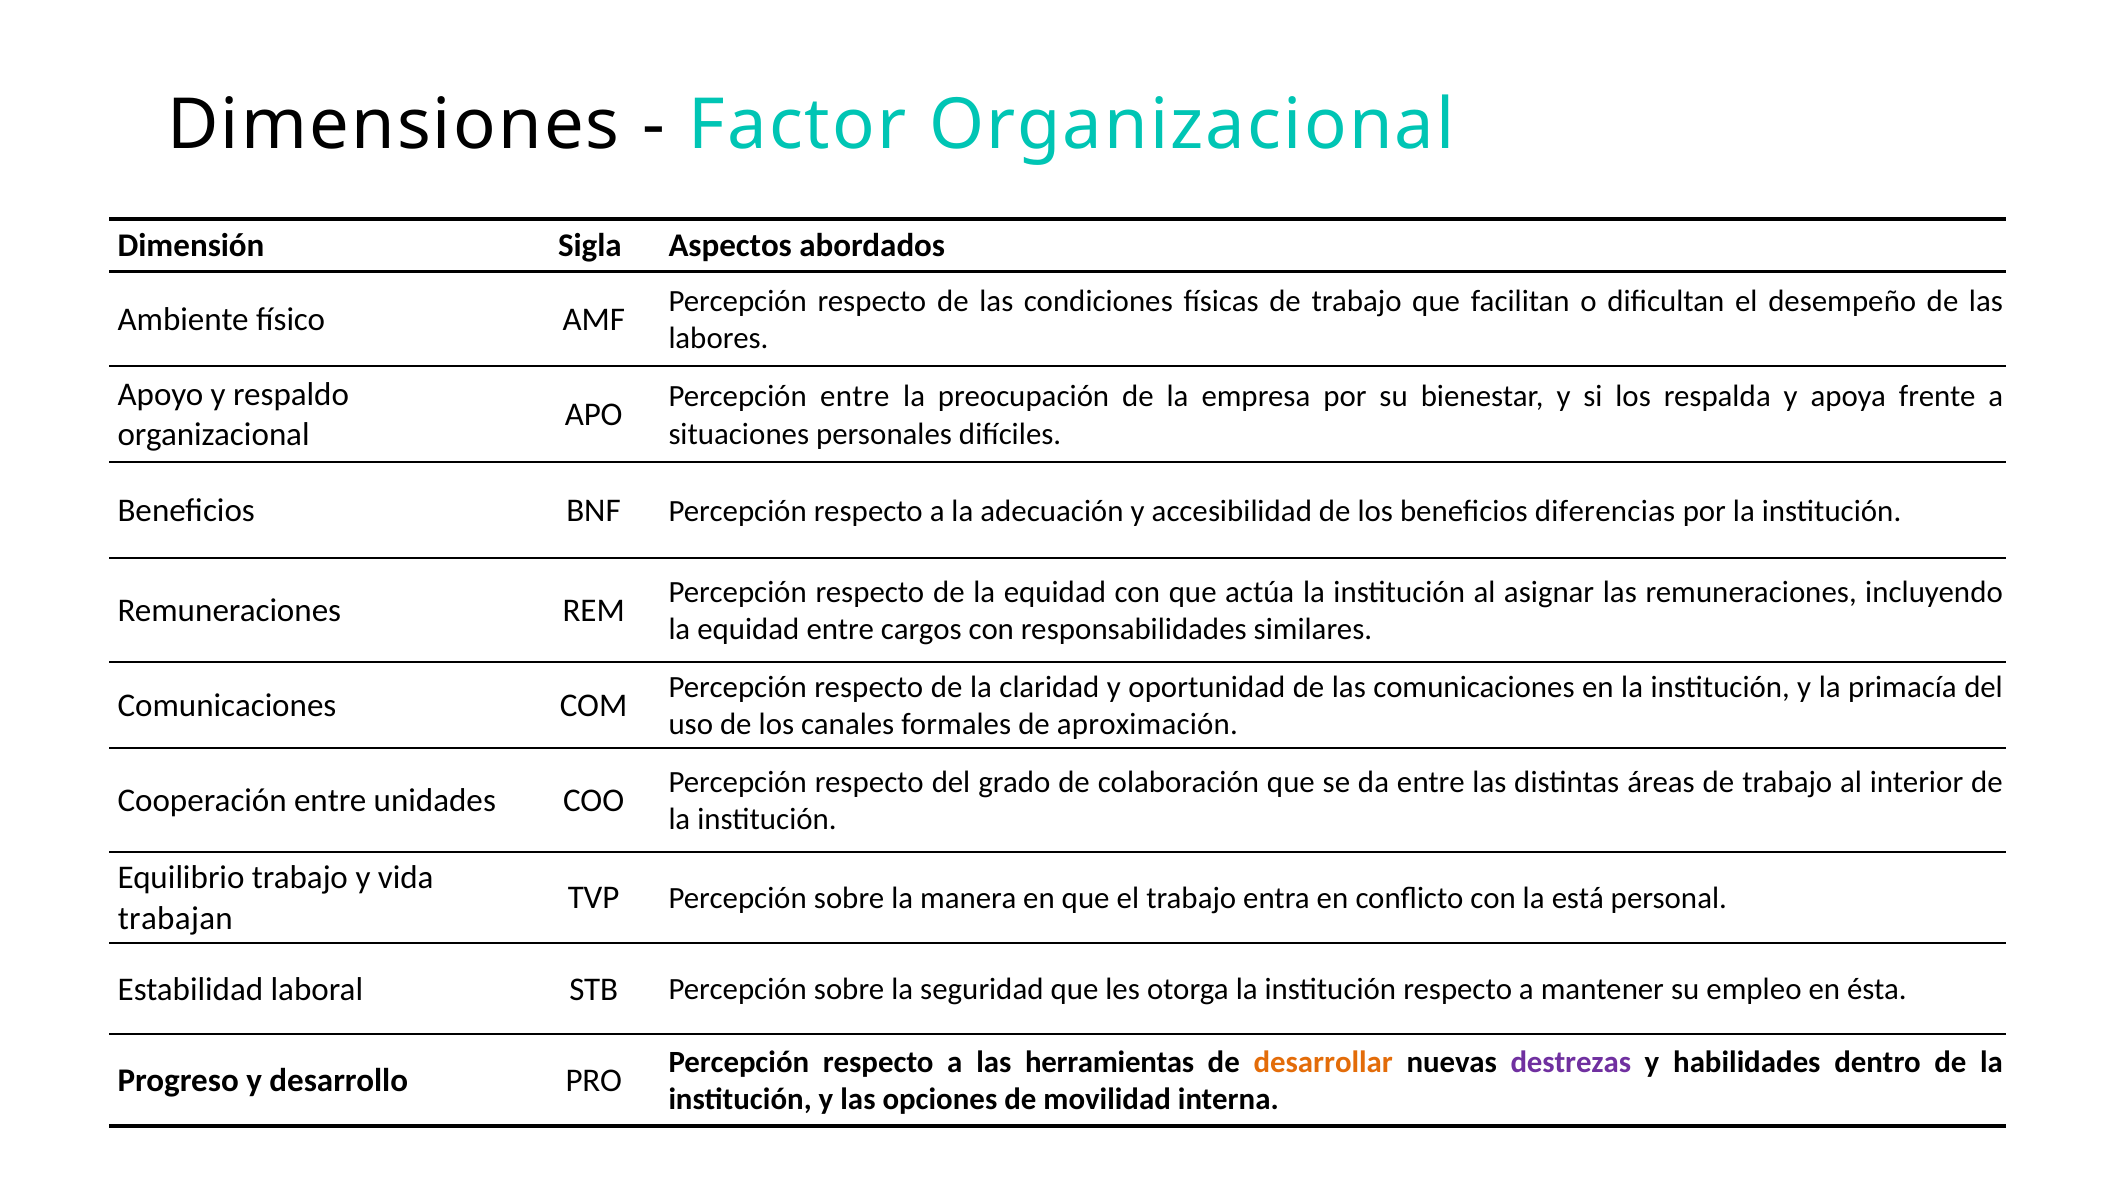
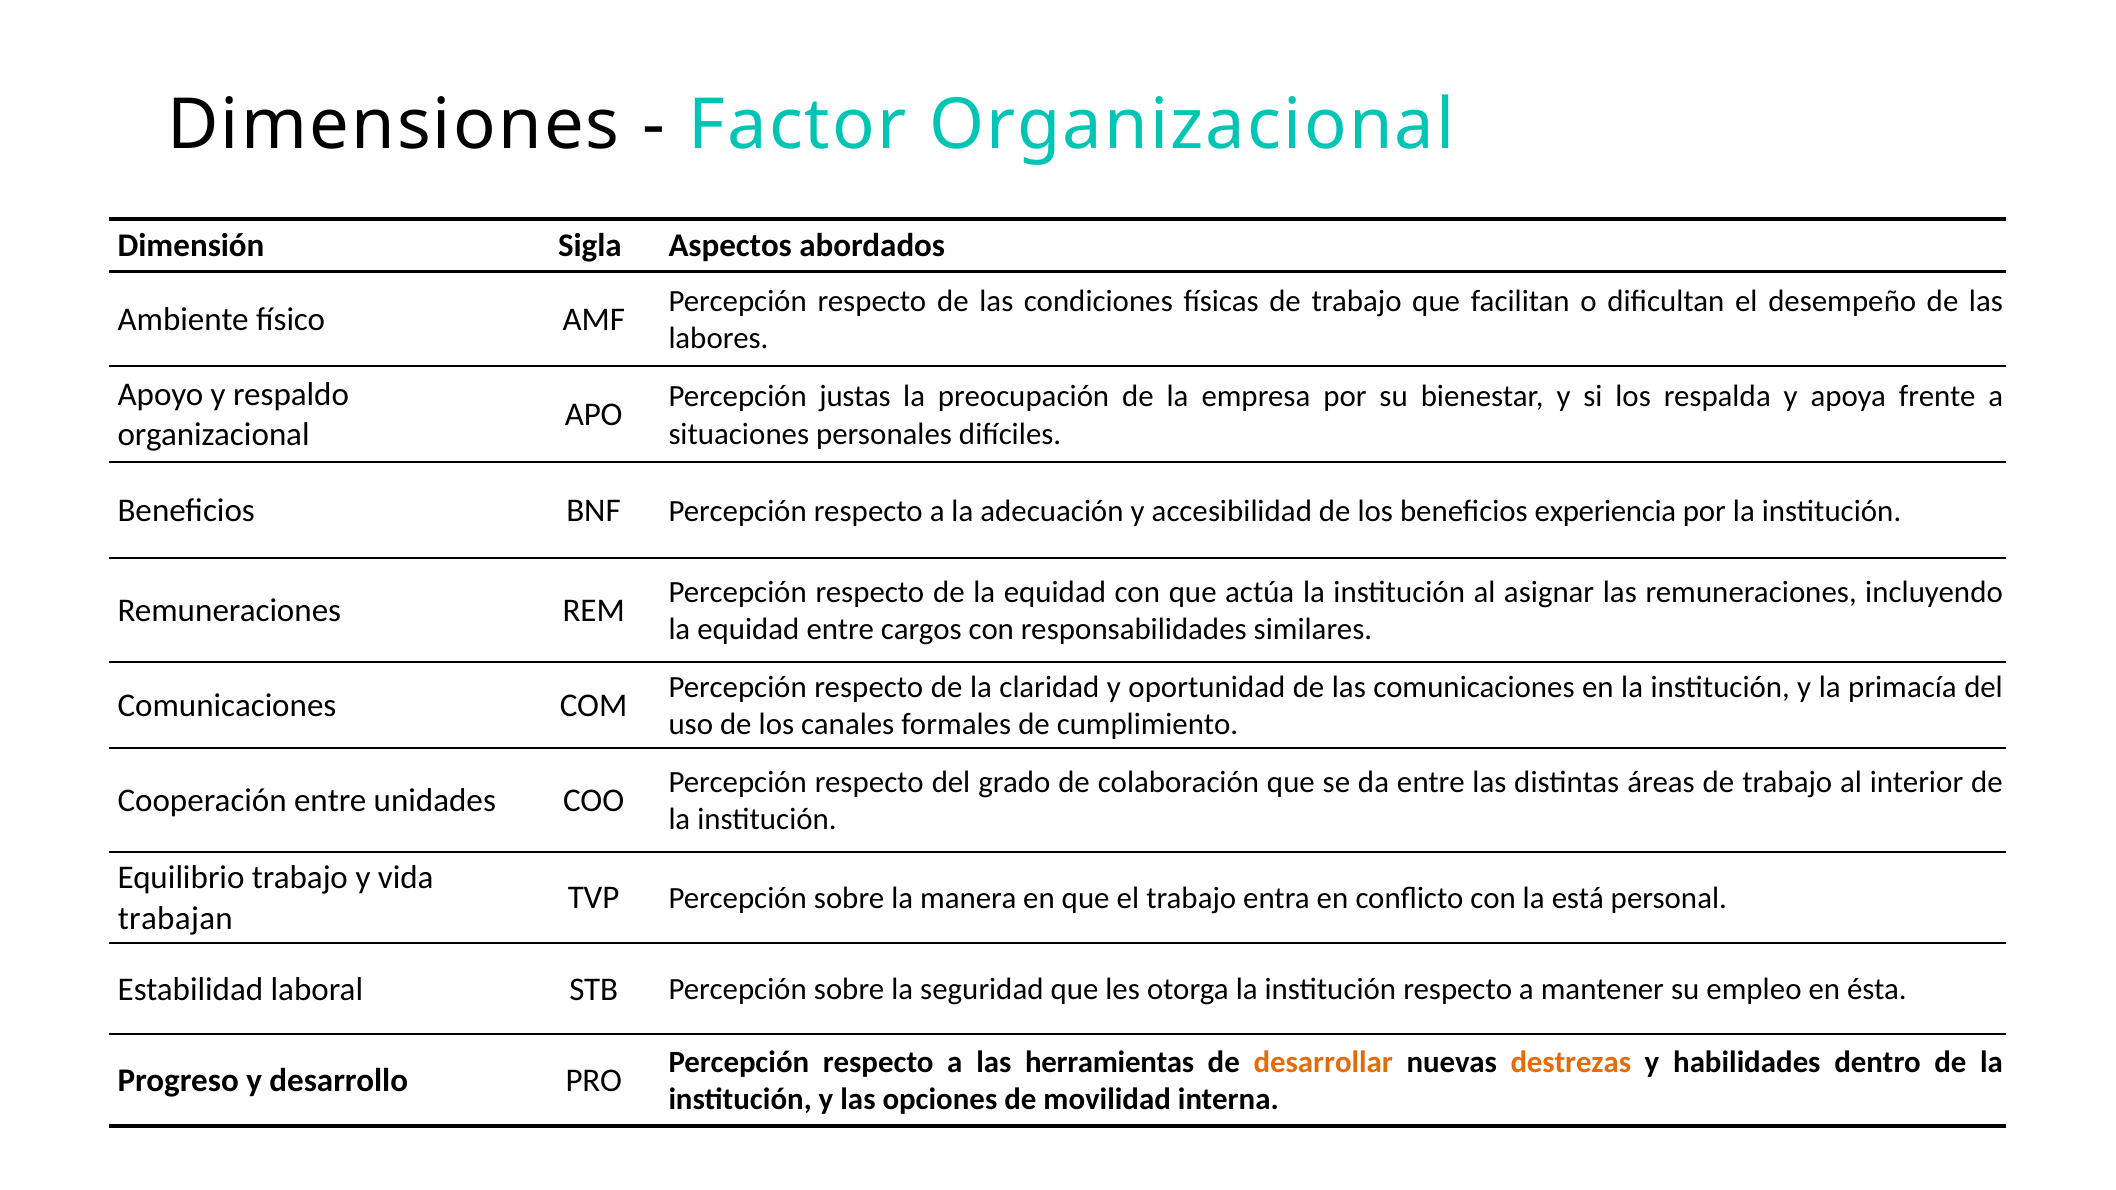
Percepción entre: entre -> justas (855, 397)
diferencias: diferencias -> experiencia (1605, 511)
aproximación: aproximación -> cumplimiento (1148, 725)
destrezas colour: purple -> orange (1571, 1062)
